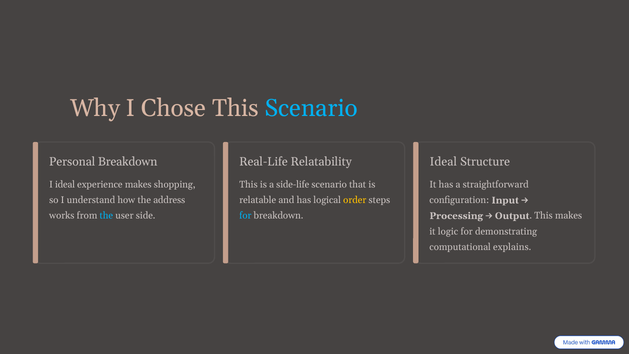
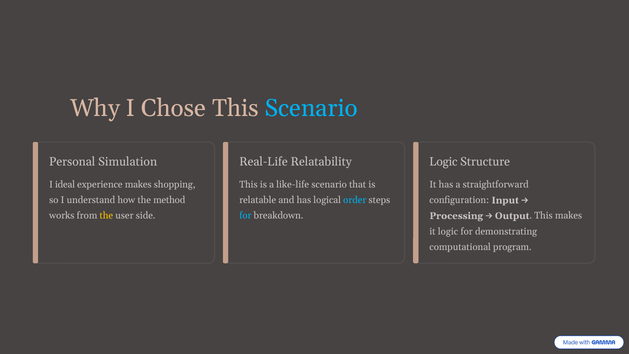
Personal Breakdown: Breakdown -> Simulation (128, 162)
Ideal: Ideal -> Logic (443, 162)
side-life: side-life -> like-life (293, 185)
address: address -> method (169, 200)
order colour: yellow -> light blue (355, 200)
the colour: light blue -> yellow (106, 216)
explains: explains -> program (512, 247)
